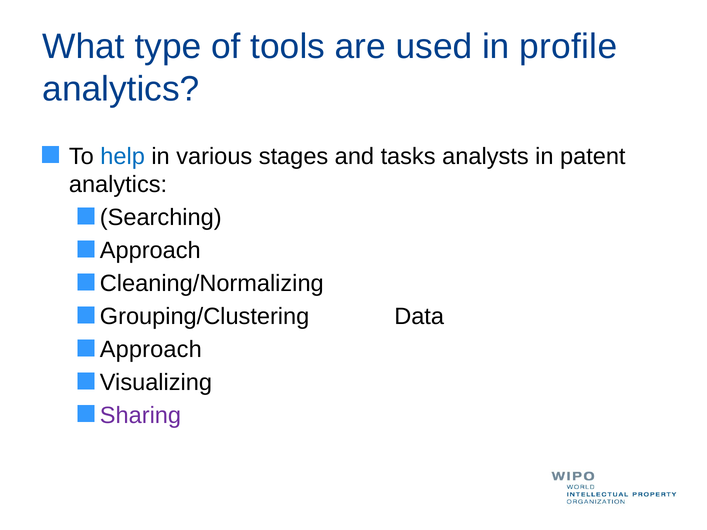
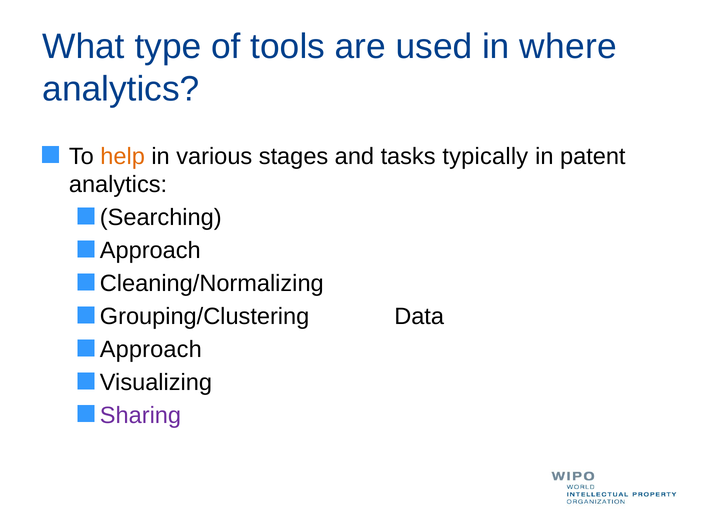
profile: profile -> where (568, 47)
help colour: blue -> orange (123, 156)
analysts: analysts -> typically (485, 156)
